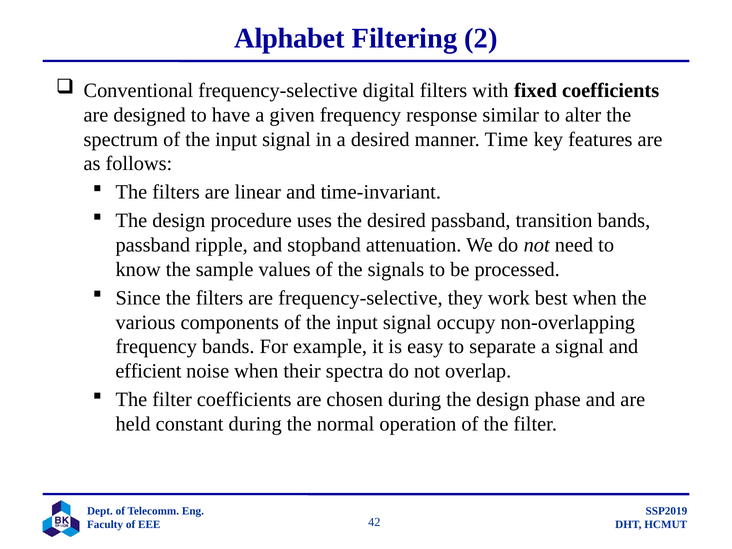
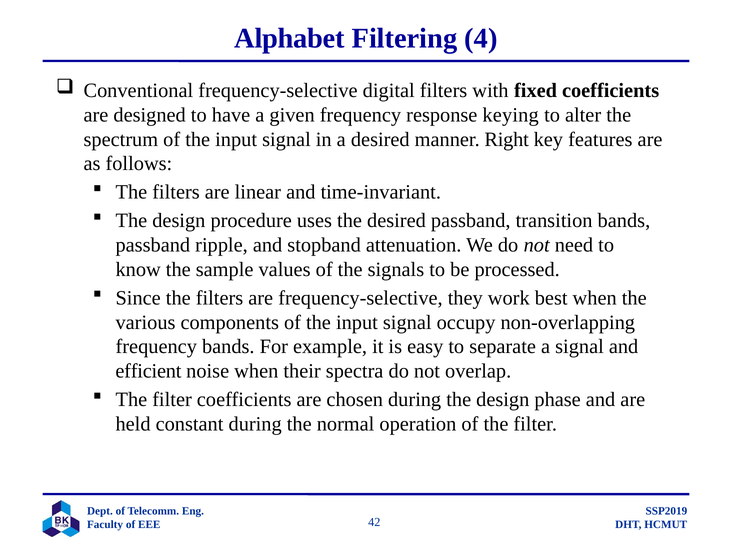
2: 2 -> 4 (481, 39)
similar: similar -> keying (511, 115)
Time: Time -> Right (507, 139)
